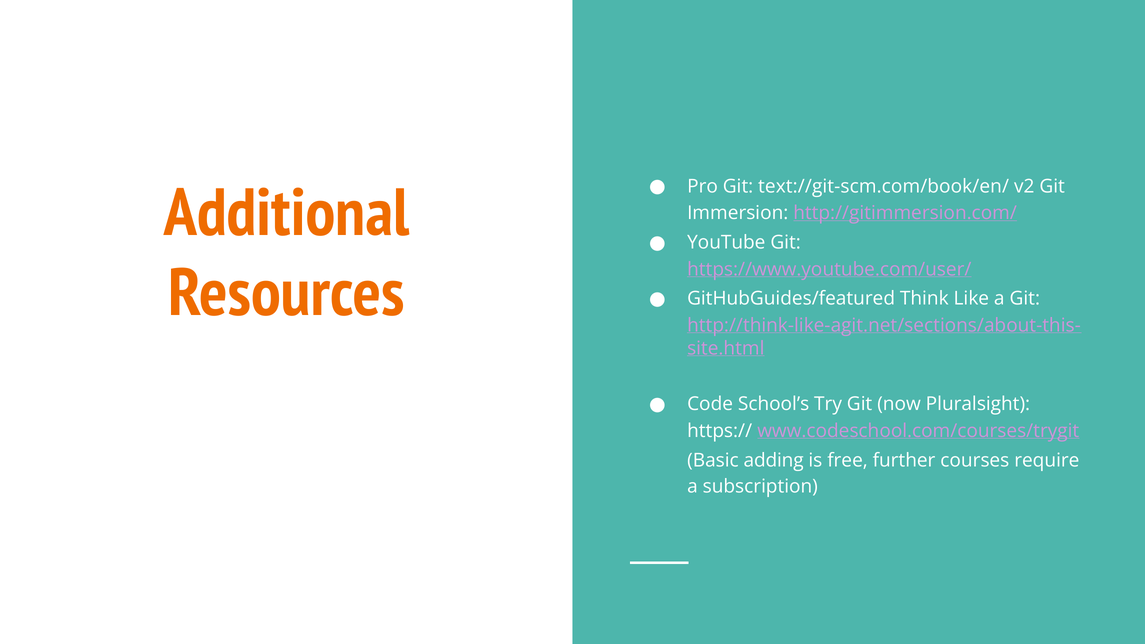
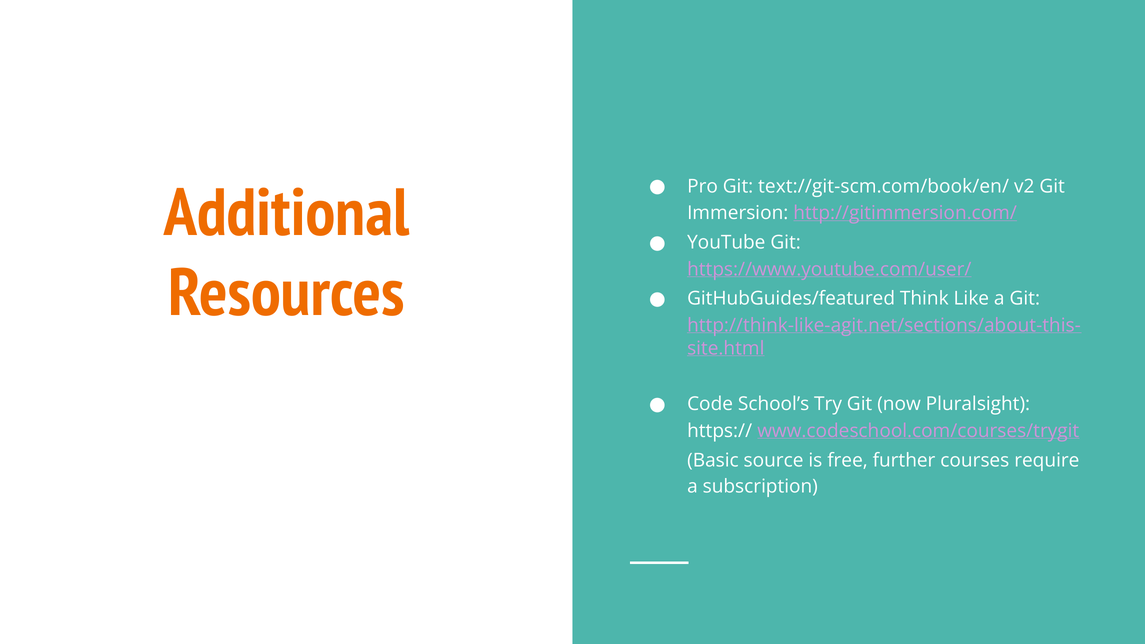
adding: adding -> source (774, 460)
